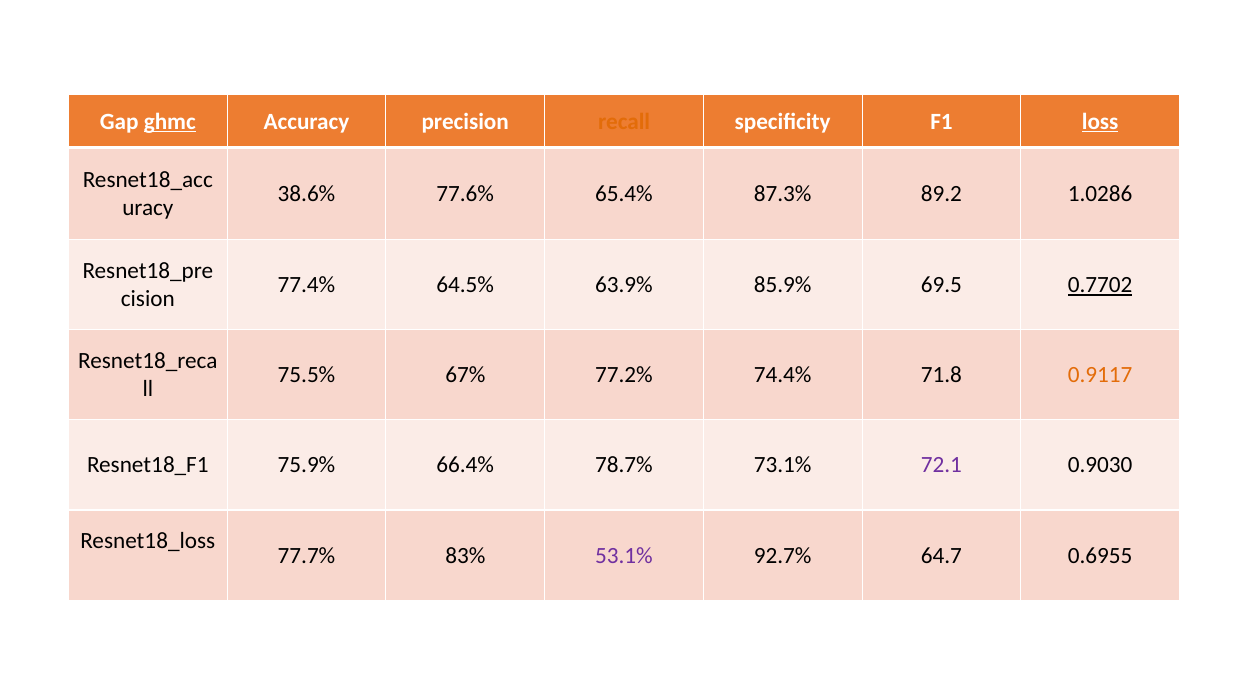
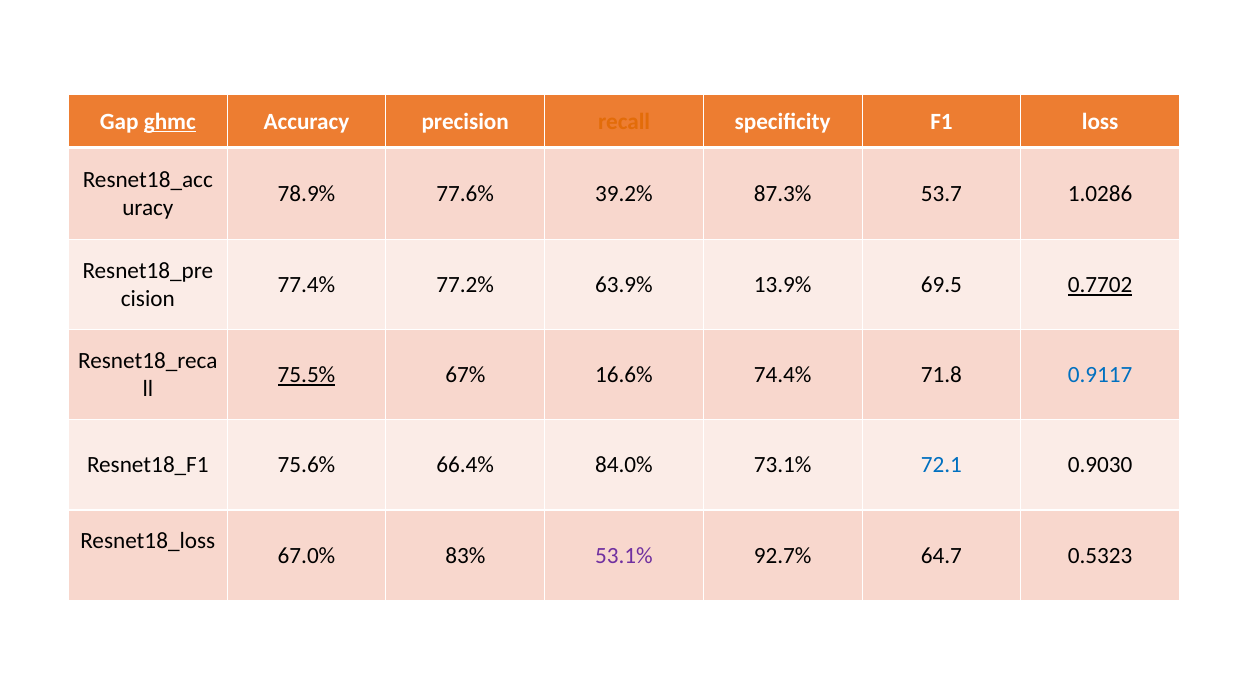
loss underline: present -> none (1100, 121)
38.6%: 38.6% -> 78.9% (307, 194)
65.4%: 65.4% -> 39.2% (624, 194)
89.2: 89.2 -> 53.7 (941, 194)
64.5%: 64.5% -> 77.2% (465, 285)
85.9%: 85.9% -> 13.9% (783, 285)
75.5% underline: none -> present (307, 375)
77.2%: 77.2% -> 16.6% (624, 375)
0.9117 colour: orange -> blue (1100, 375)
75.9%: 75.9% -> 75.6% (307, 465)
78.7%: 78.7% -> 84.0% (624, 465)
72.1 colour: purple -> blue (941, 465)
77.7%: 77.7% -> 67.0% (307, 555)
0.6955: 0.6955 -> 0.5323 (1100, 555)
